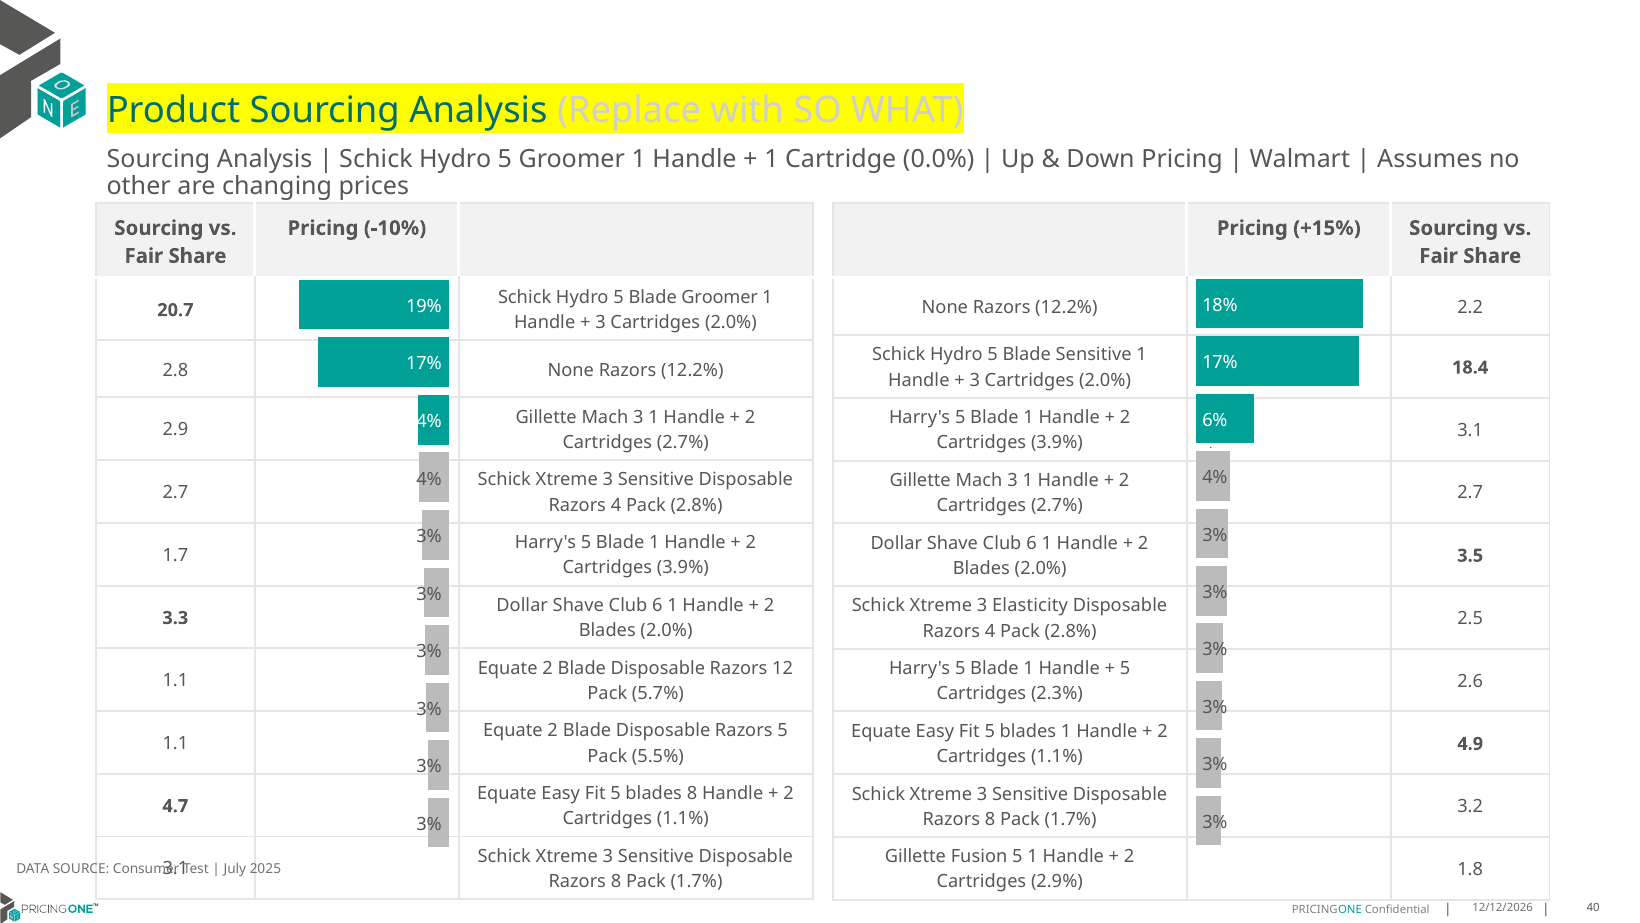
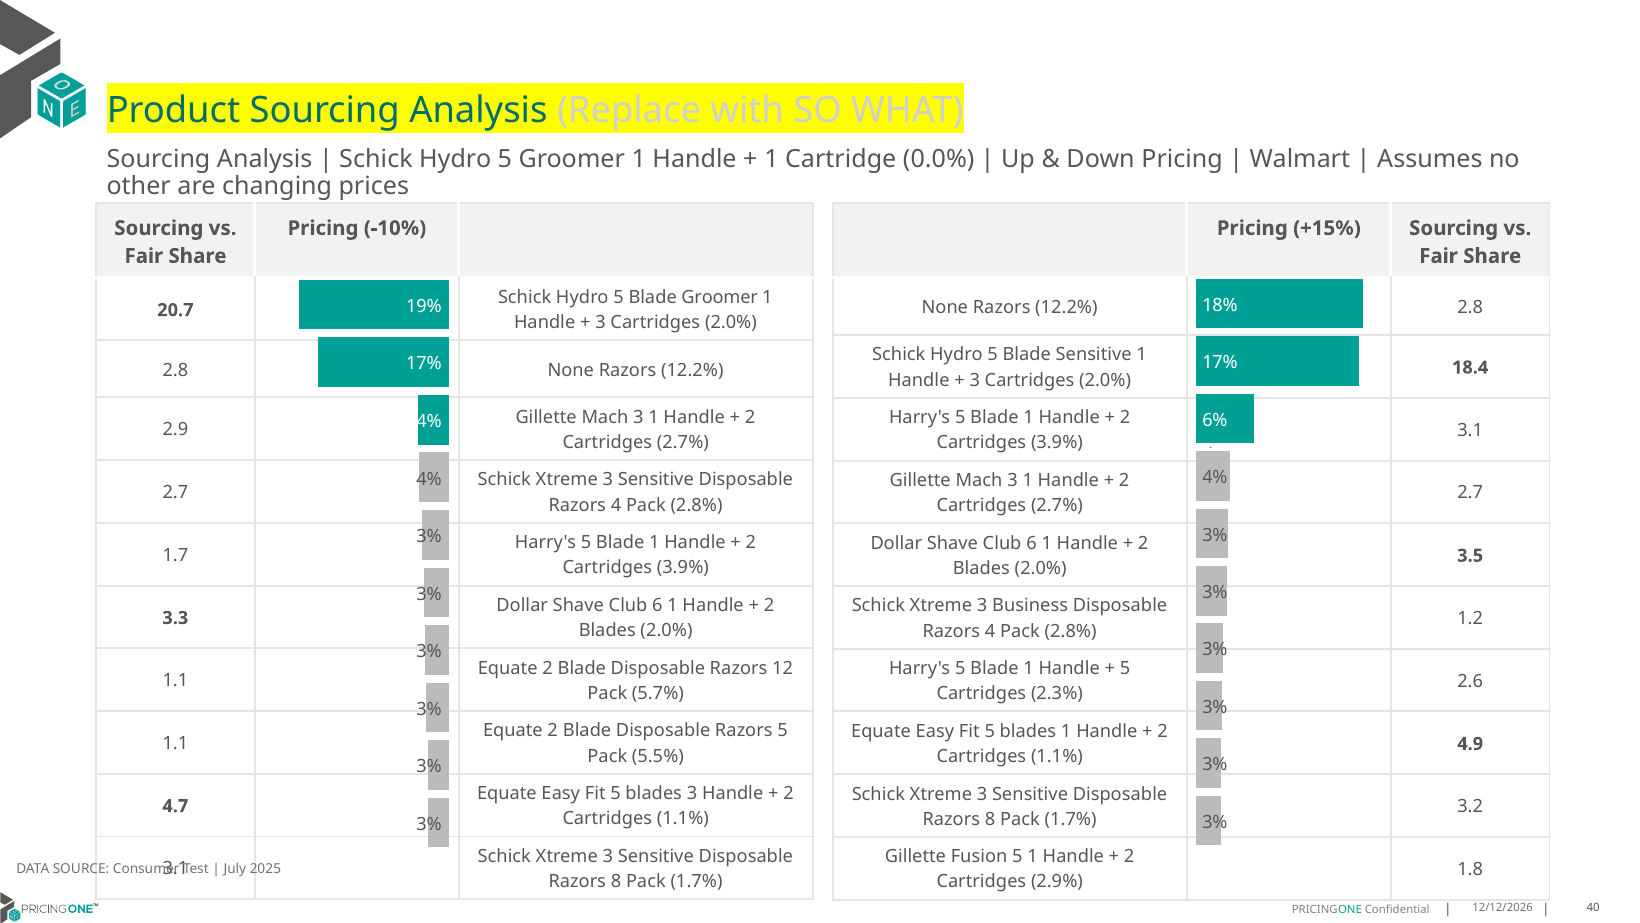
12.2% 2.2: 2.2 -> 2.8 (1470, 307)
Elasticity: Elasticity -> Business (1030, 606)
2.5: 2.5 -> 1.2 (1470, 618)
blades 8: 8 -> 3 (692, 793)
